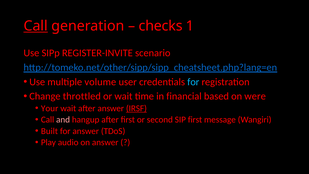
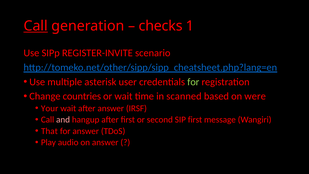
volume: volume -> asterisk (100, 82)
for colour: light blue -> light green (193, 82)
throttled: throttled -> countries (82, 96)
financial: financial -> scanned (184, 96)
IRSF underline: present -> none (136, 108)
Built: Built -> That (49, 131)
